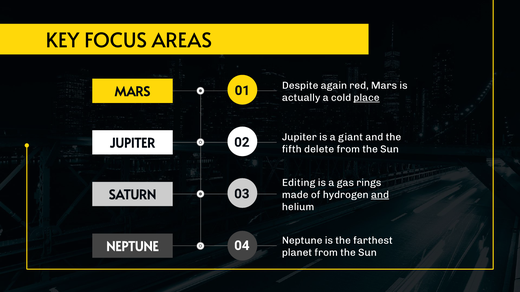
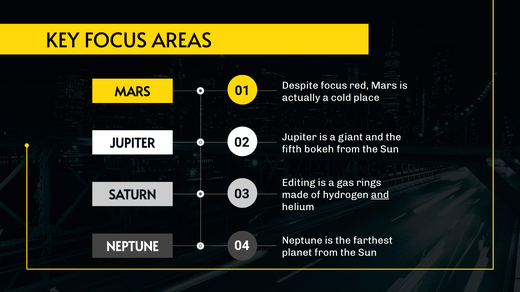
Despite again: again -> focus (334, 86)
place underline: present -> none (366, 98)
delete: delete -> bokeh (319, 149)
